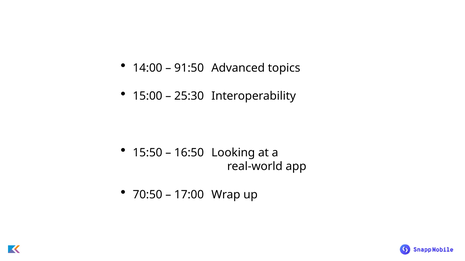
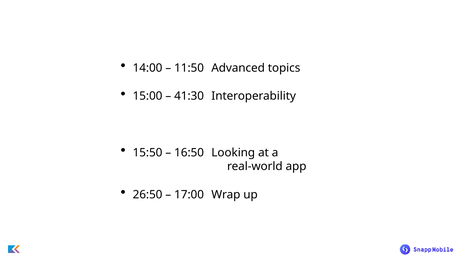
91:50: 91:50 -> 11:50 (189, 68)
25:30: 25:30 -> 41:30 (189, 96)
70:50: 70:50 -> 26:50 (148, 195)
